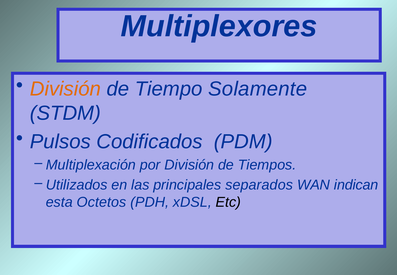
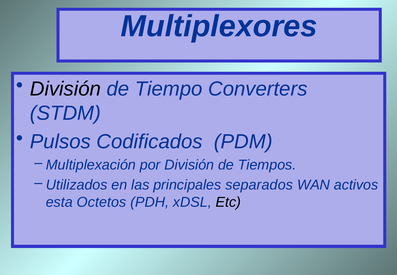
División colour: orange -> black (65, 89)
Solamente: Solamente -> Converters (258, 89)
indican: indican -> activos (356, 185)
